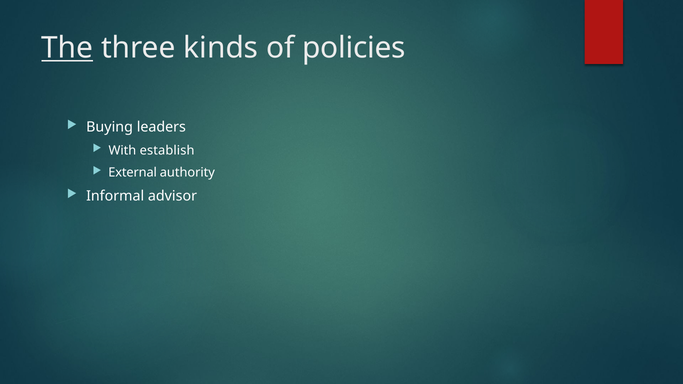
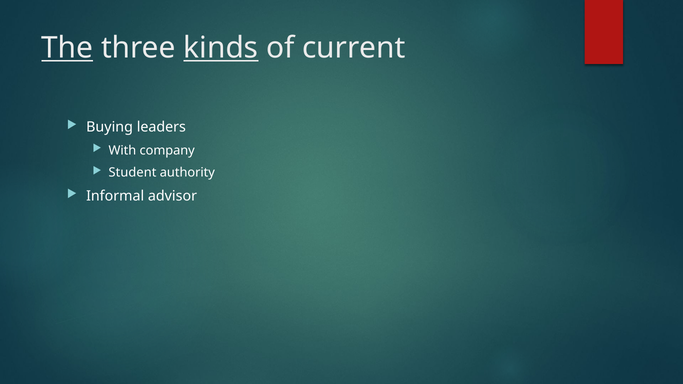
kinds underline: none -> present (221, 48)
policies: policies -> current (354, 48)
establish: establish -> company (167, 150)
External: External -> Student (132, 173)
